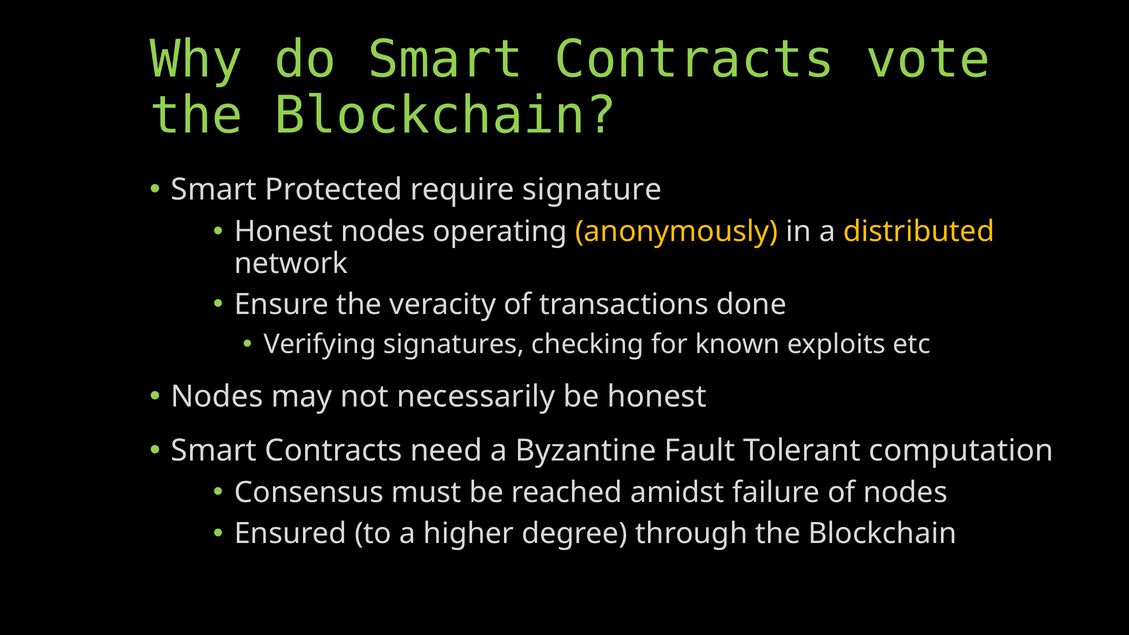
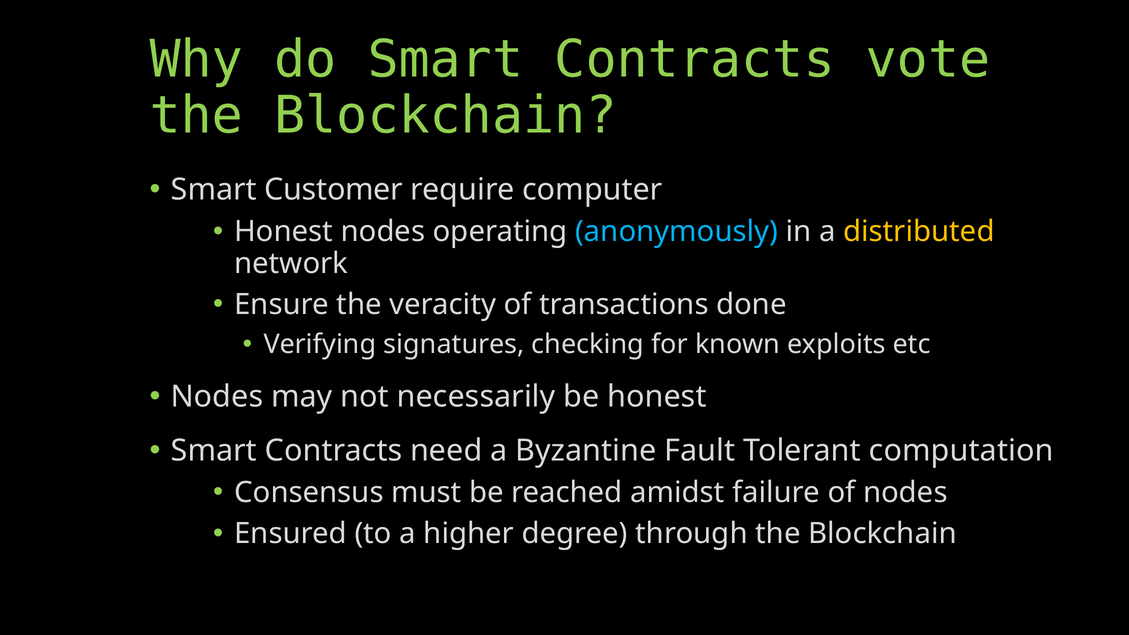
Protected: Protected -> Customer (334, 190)
signature: signature -> computer (592, 190)
anonymously colour: yellow -> light blue (677, 232)
